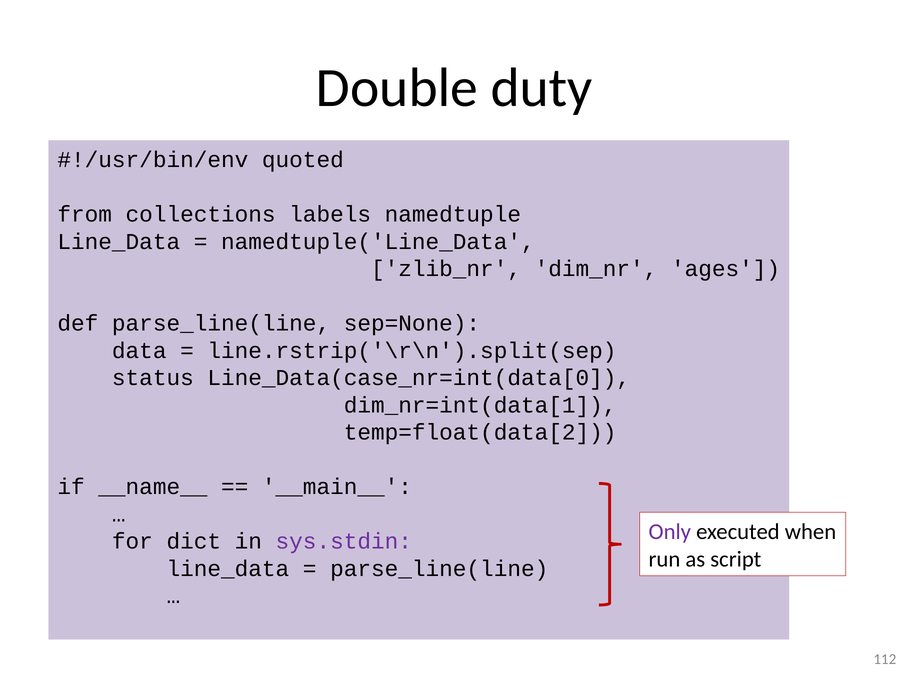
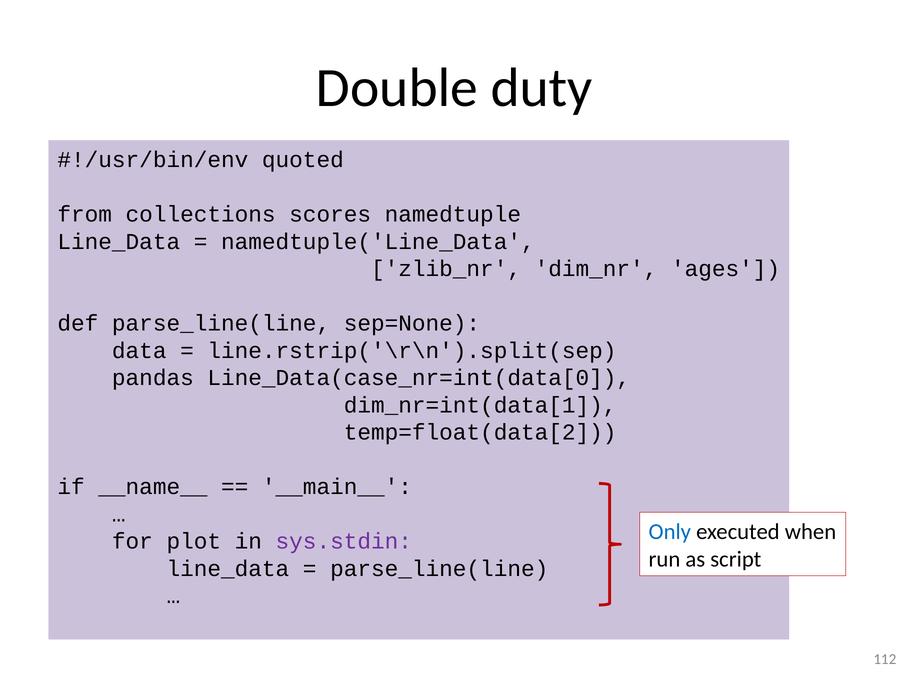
labels: labels -> scores (330, 215)
status: status -> pandas (153, 378)
Only colour: purple -> blue (670, 532)
dict: dict -> plot (194, 542)
